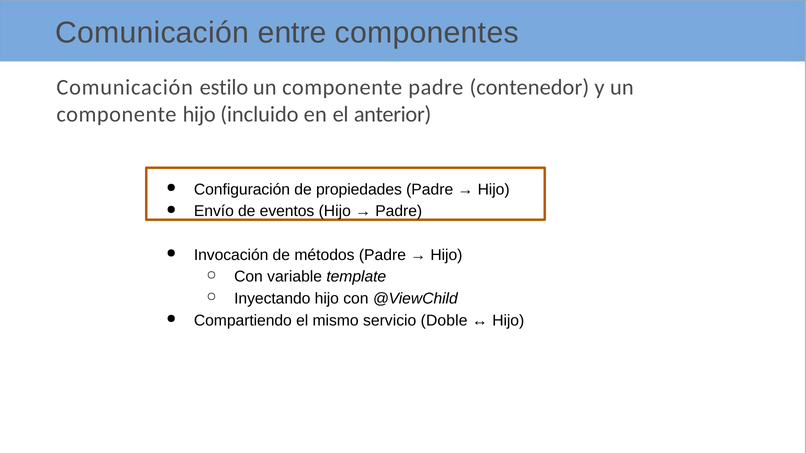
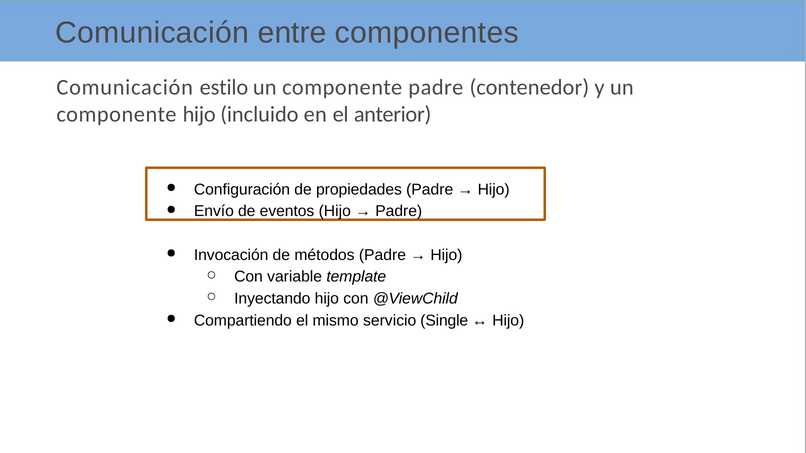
Doble: Doble -> Single (444, 321)
